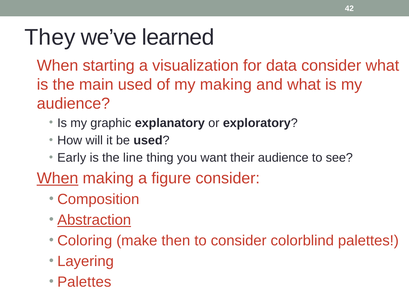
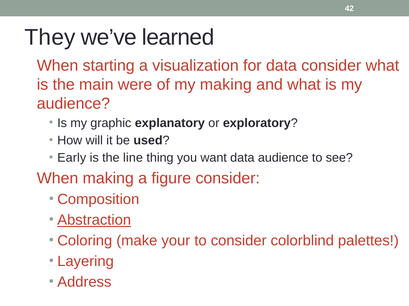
main used: used -> were (135, 85)
want their: their -> data (242, 158)
When underline: present -> none (58, 179)
then: then -> your (176, 241)
Palettes: Palettes -> Address (84, 283)
